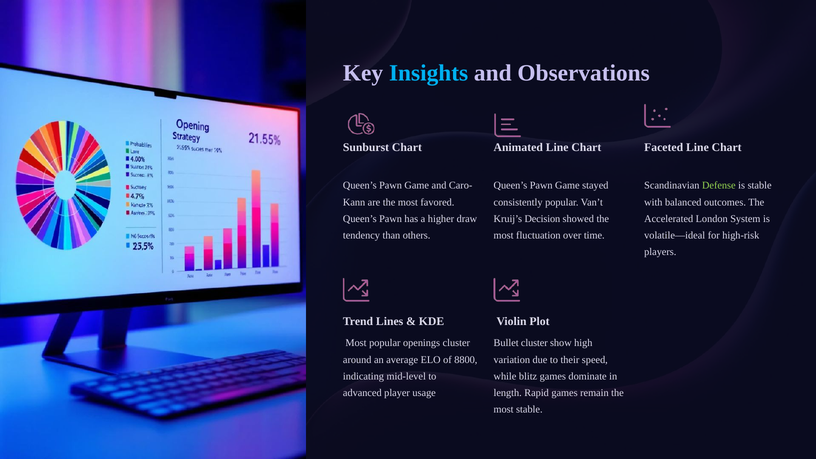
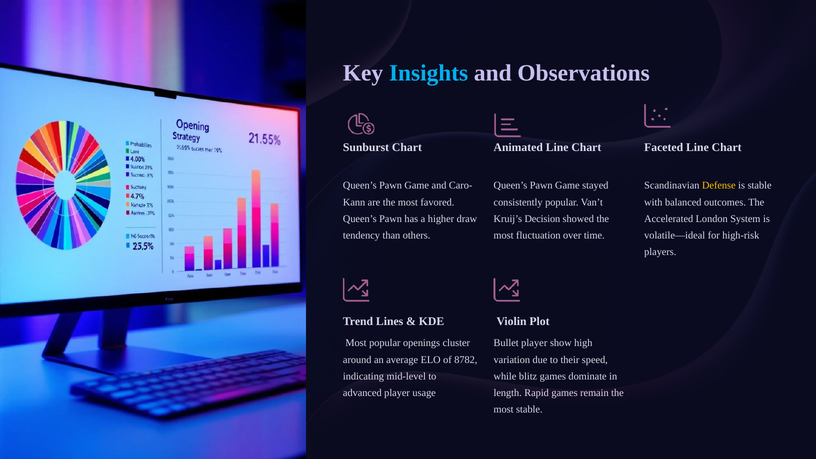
Defense colour: light green -> yellow (719, 185)
Bullet cluster: cluster -> player (534, 343)
8800: 8800 -> 8782 (466, 360)
